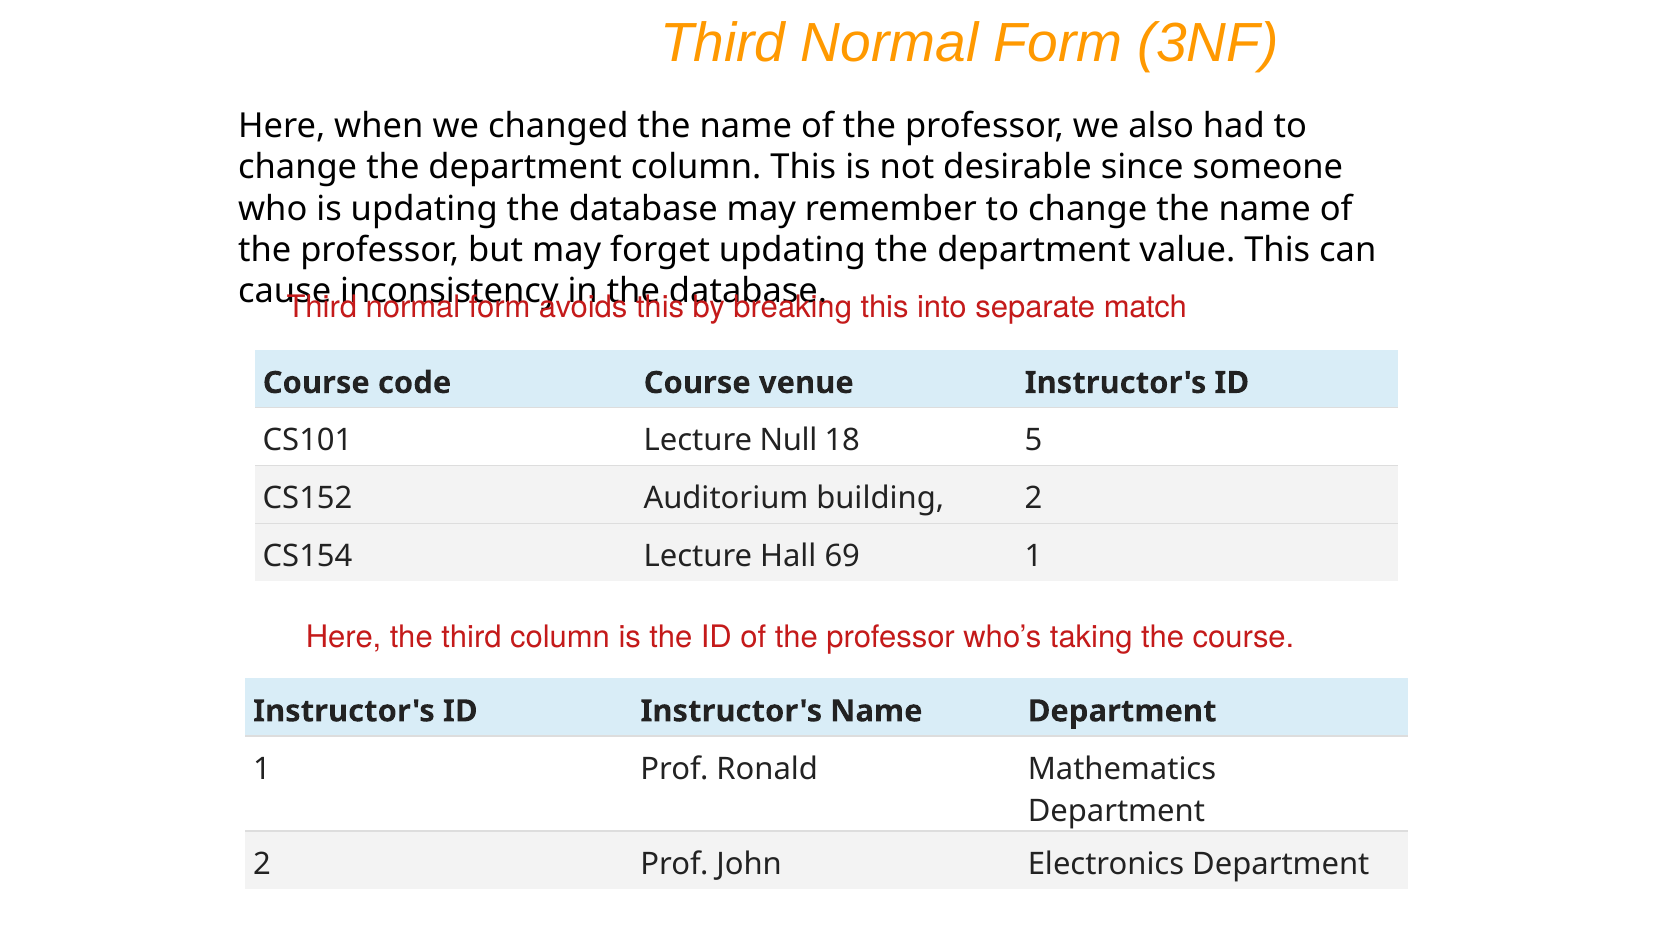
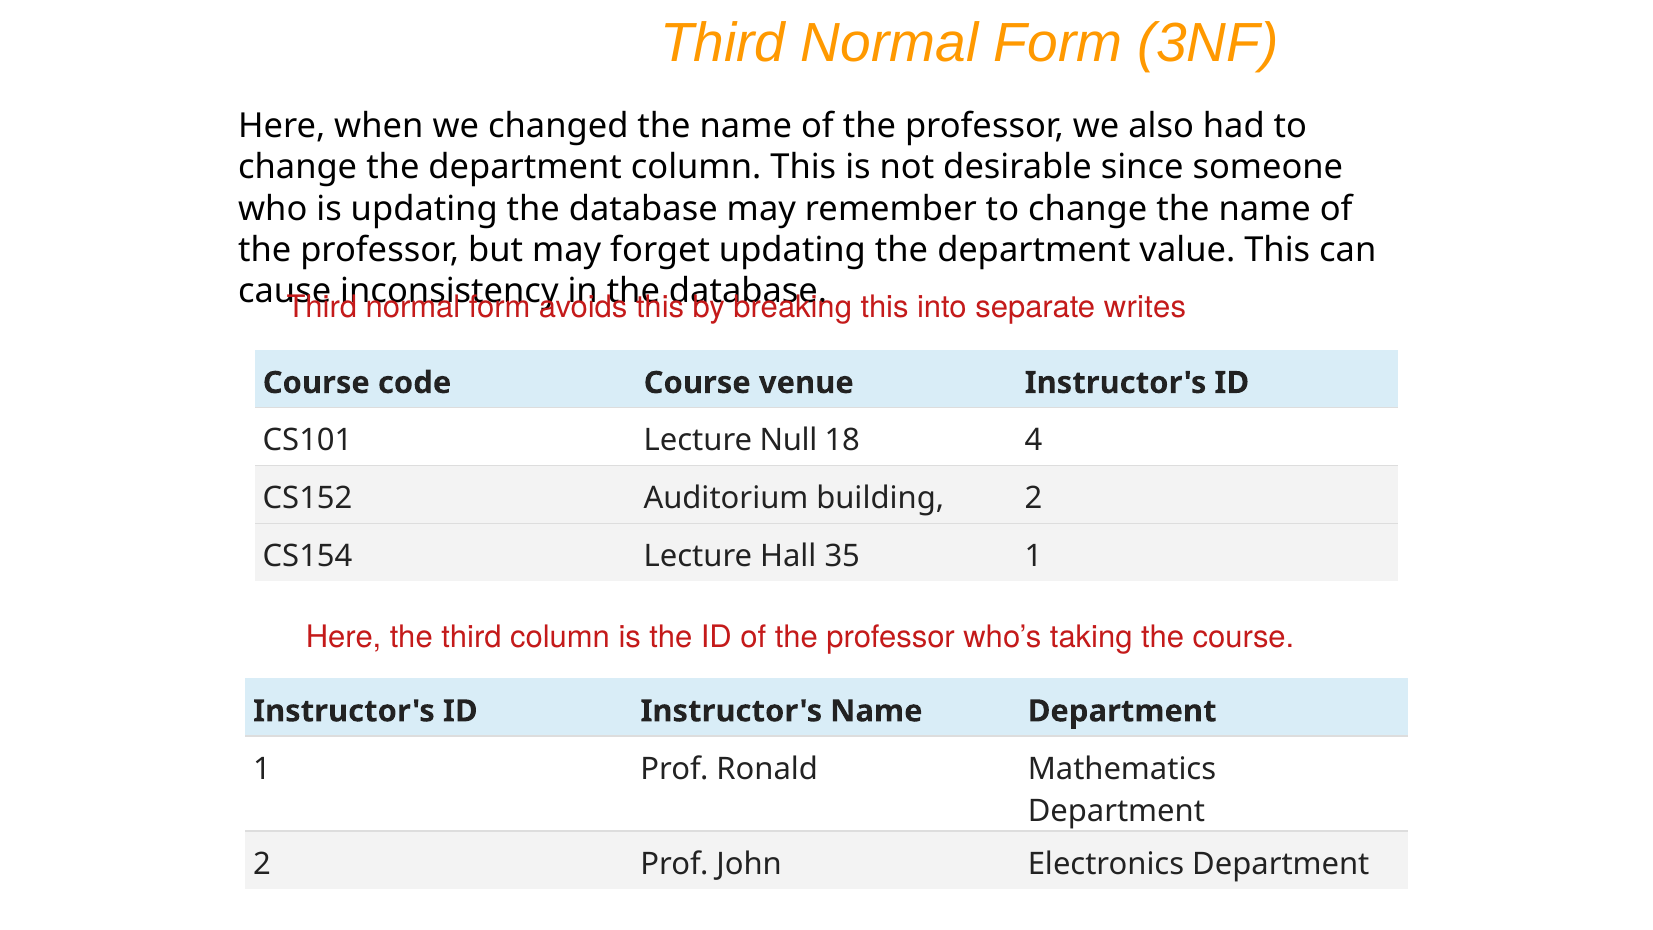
match: match -> writes (1145, 307)
5: 5 -> 4 (1034, 441)
69: 69 -> 35 (842, 556)
